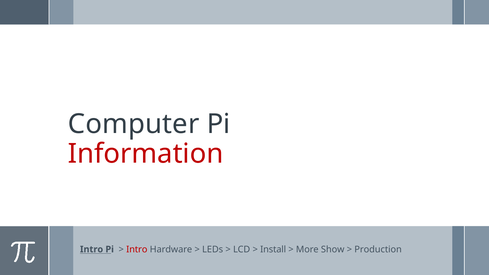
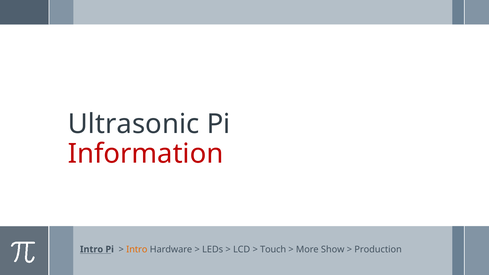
Computer: Computer -> Ultrasonic (134, 124)
Intro colour: red -> orange (137, 249)
Install: Install -> Touch (273, 249)
